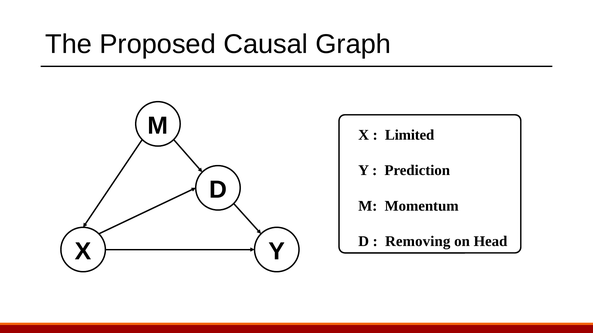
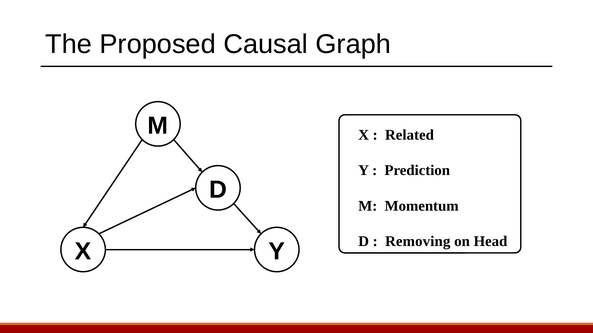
Limited: Limited -> Related (410, 135)
